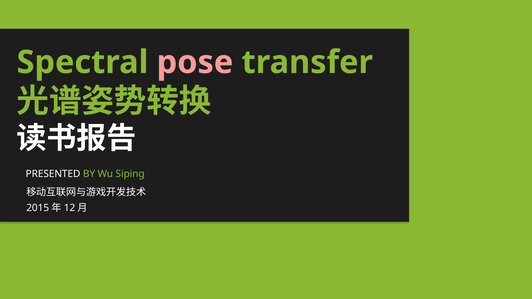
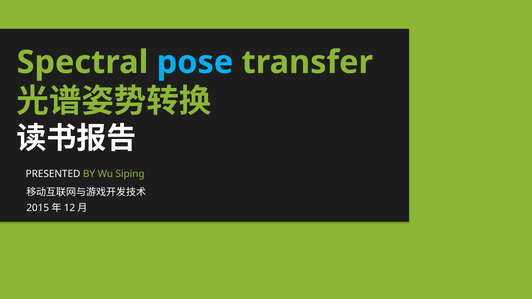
pose colour: pink -> light blue (195, 62)
